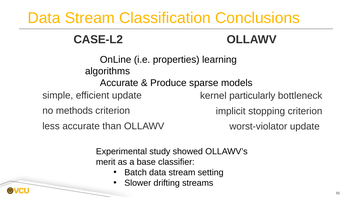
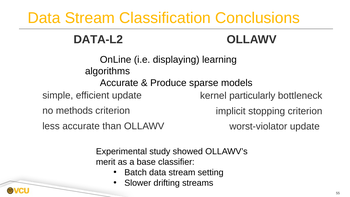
CASE-L2: CASE-L2 -> DATA-L2 (98, 39)
properties: properties -> displaying (176, 60)
